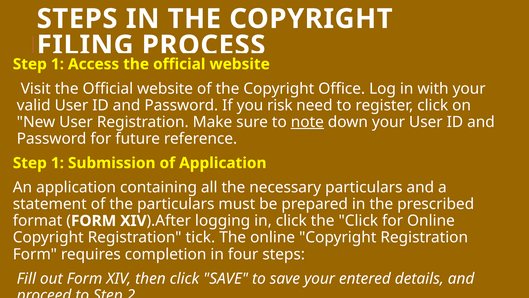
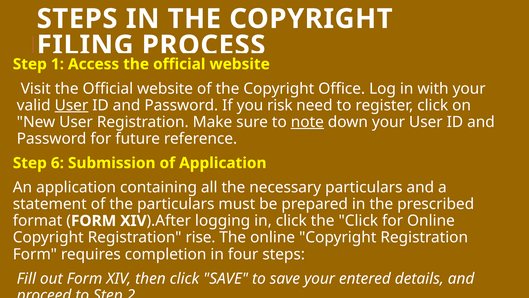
User underline: none -> present (71, 105)
1: 1 -> 6 (57, 163)
tick: tick -> rise (200, 237)
